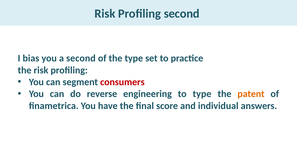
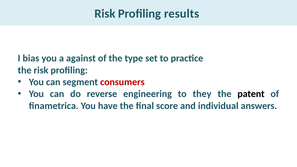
Profiling second: second -> results (182, 14)
a second: second -> against (81, 58)
to type: type -> they (202, 94)
patent colour: orange -> black (251, 94)
